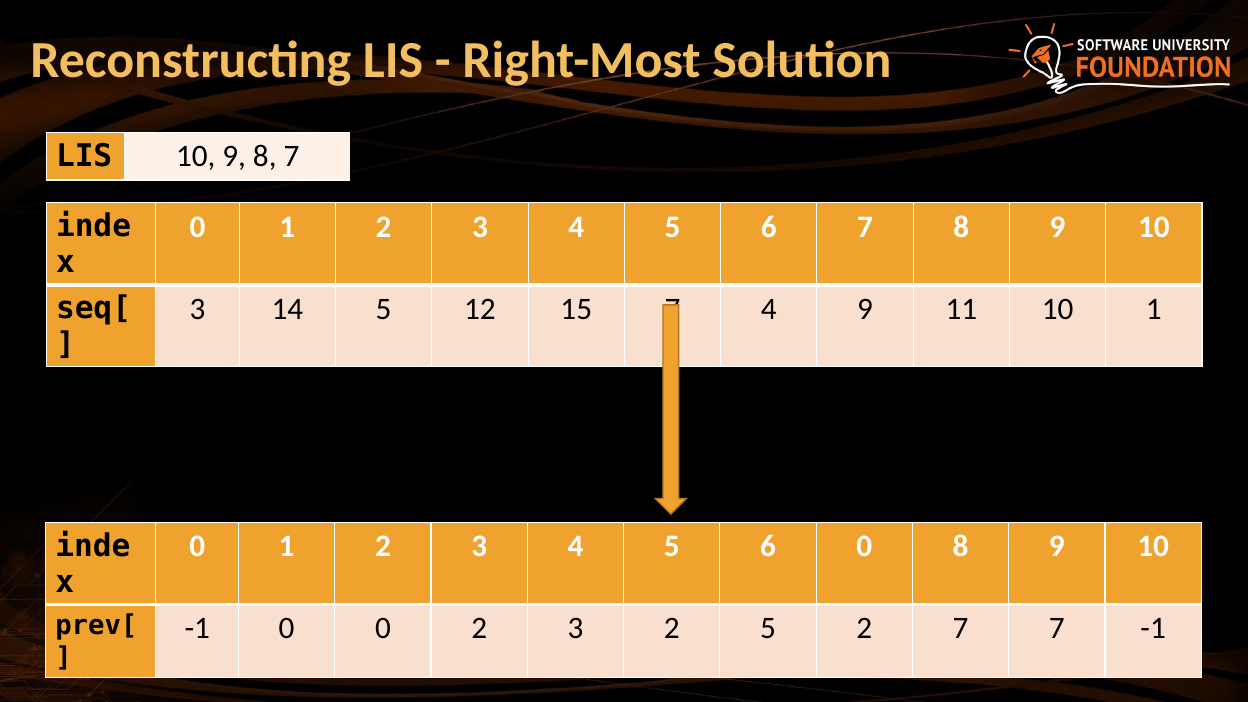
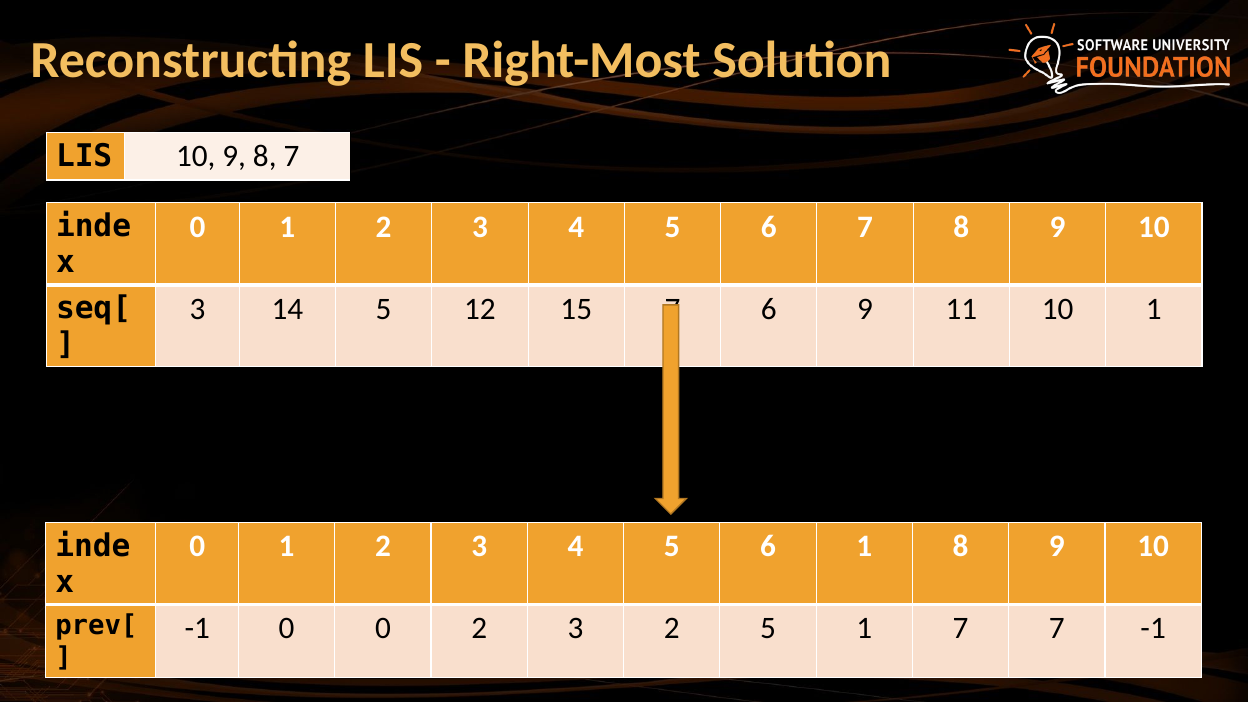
4: 4 -> 6 (769, 309)
6 0: 0 -> 1 (864, 547)
5 2: 2 -> 1 (864, 629)
